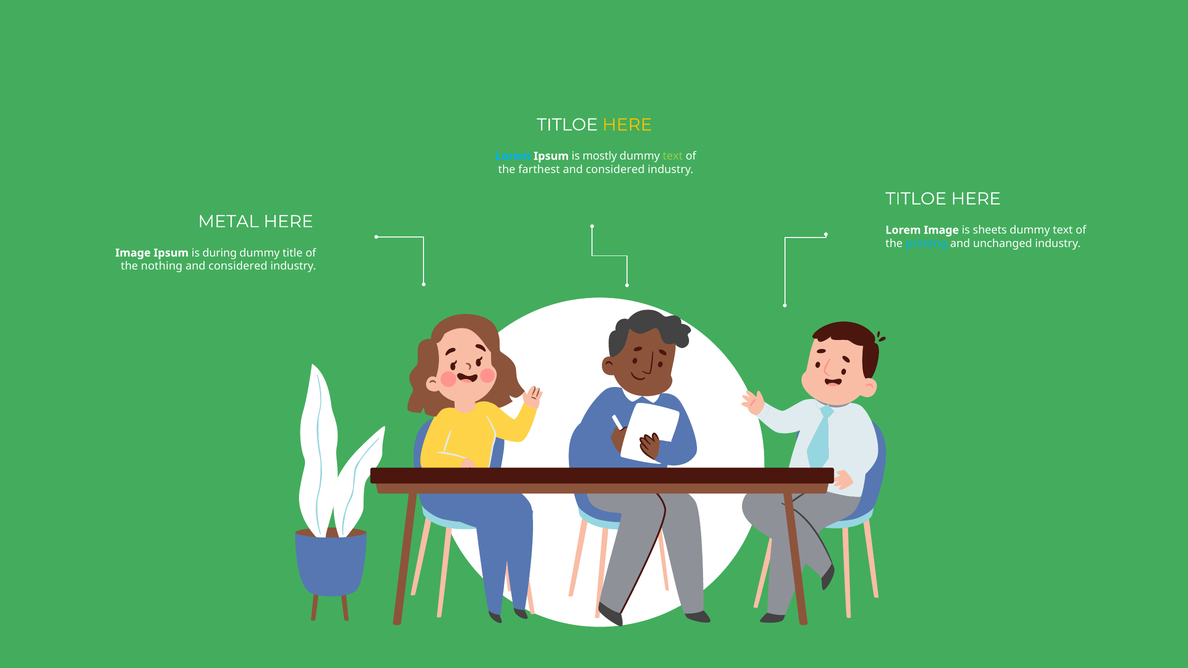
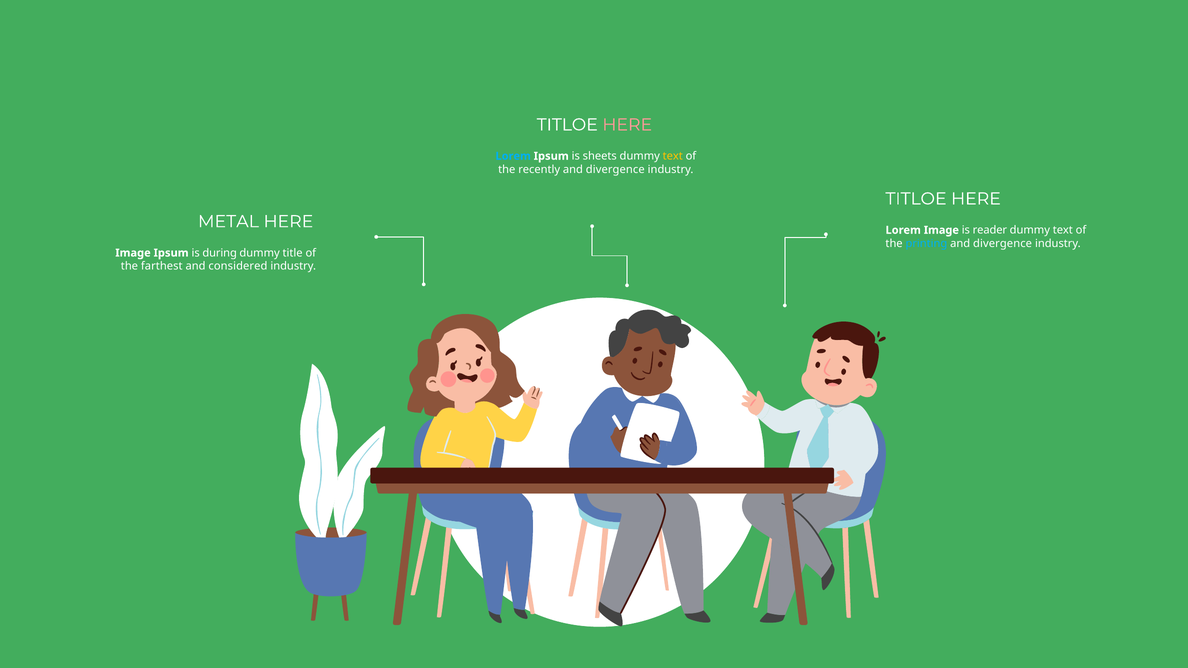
HERE colour: yellow -> pink (627, 125)
mostly: mostly -> sheets (600, 156)
text colour: light green -> yellow (673, 156)
farthest: farthest -> recently (539, 170)
considered: considered -> divergence (615, 170)
sheets: sheets -> reader (990, 230)
unchanged: unchanged -> divergence (1003, 244)
nothing: nothing -> farthest (162, 266)
